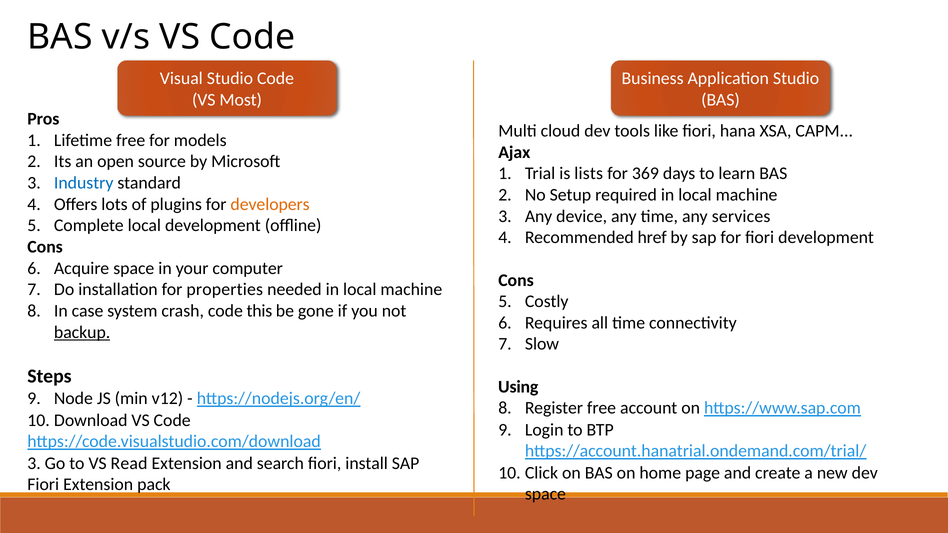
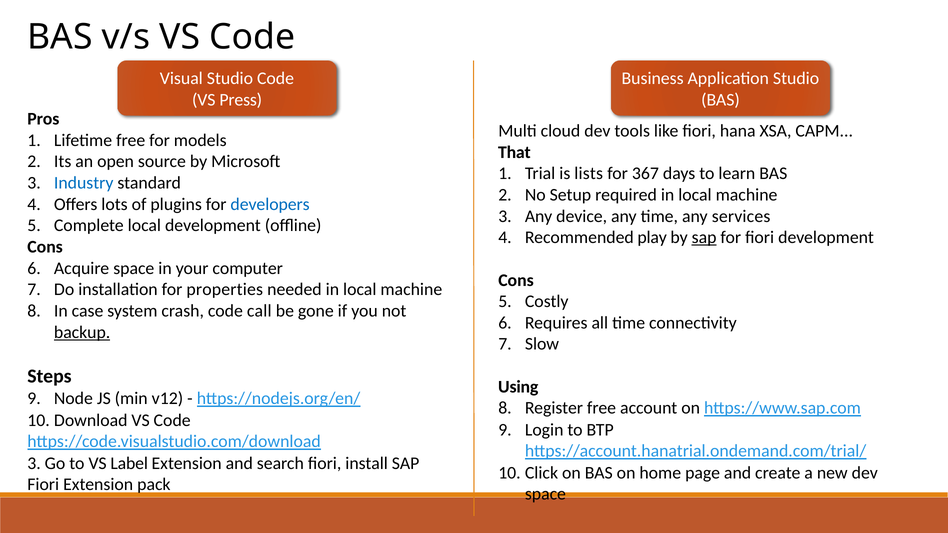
Most: Most -> Press (241, 100)
Ajax: Ajax -> That (514, 152)
369: 369 -> 367 (645, 174)
developers colour: orange -> blue (270, 204)
href: href -> play (652, 238)
sap underline: none -> present (704, 238)
this: this -> call (259, 311)
Read: Read -> Label (129, 463)
